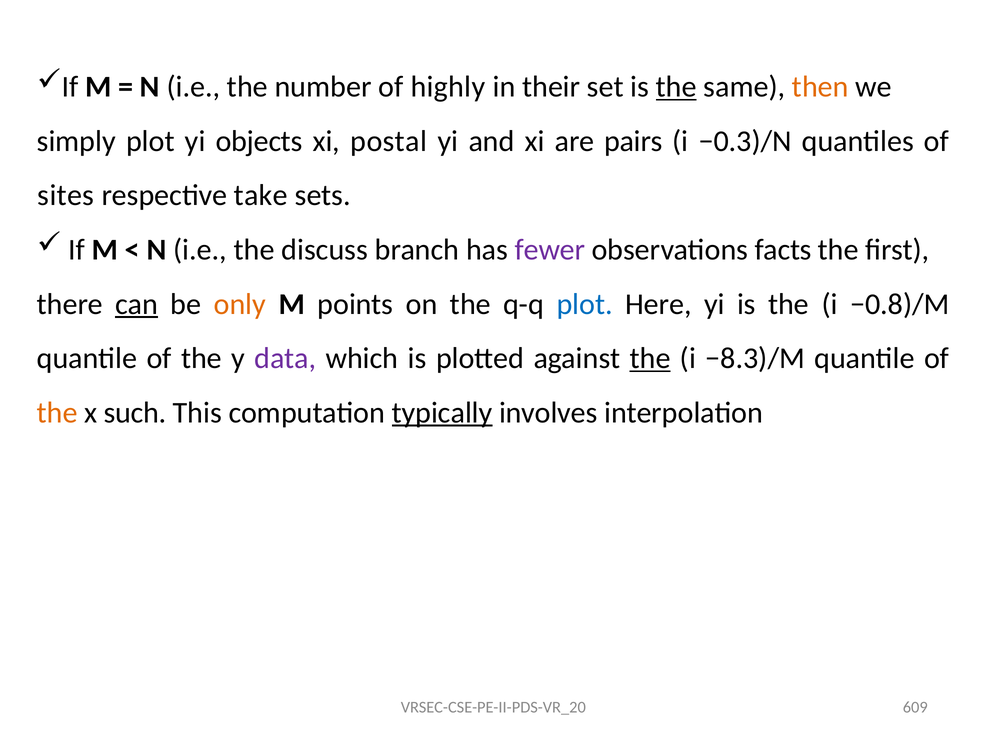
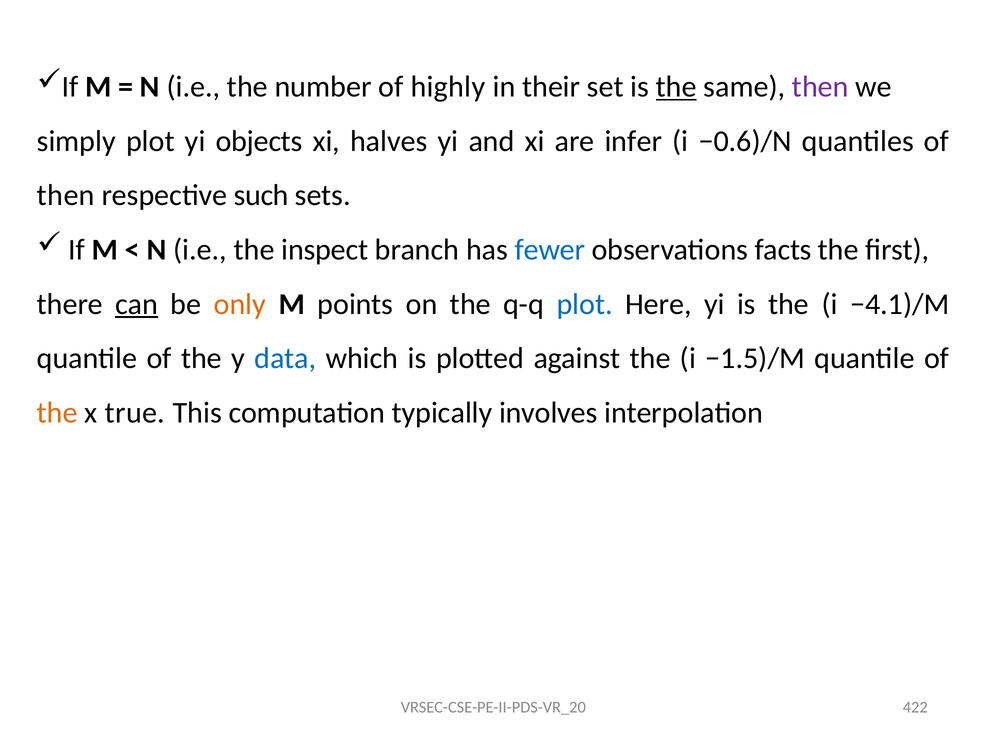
then colour: orange -> purple (820, 87)
postal: postal -> halves (389, 141)
pairs: pairs -> infer (633, 141)
−0.3)/N: −0.3)/N -> −0.6)/N (745, 141)
sites: sites -> then (66, 195)
take: take -> such (261, 195)
discuss: discuss -> inspect (325, 250)
fewer colour: purple -> blue (550, 250)
−0.8)/M: −0.8)/M -> −4.1)/M (900, 304)
data colour: purple -> blue (285, 358)
the underline: present -> none (650, 358)
−8.3)/M: −8.3)/M -> −1.5)/M (755, 358)
such: such -> true (135, 412)
typically underline: present -> none (442, 412)
609: 609 -> 422 (915, 707)
